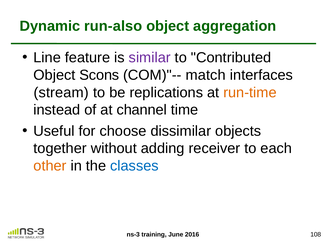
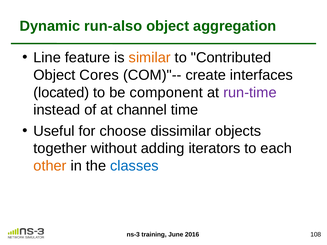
similar colour: purple -> orange (150, 58)
Scons: Scons -> Cores (99, 75)
match: match -> create (206, 75)
stream: stream -> located (61, 93)
replications: replications -> component (166, 93)
run-time colour: orange -> purple (250, 93)
receiver: receiver -> iterators (214, 149)
